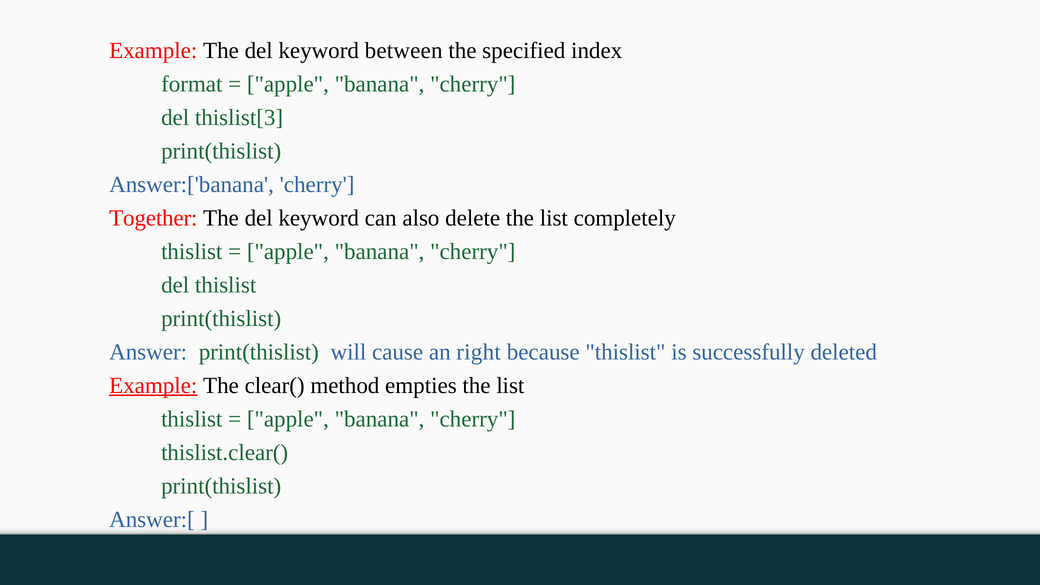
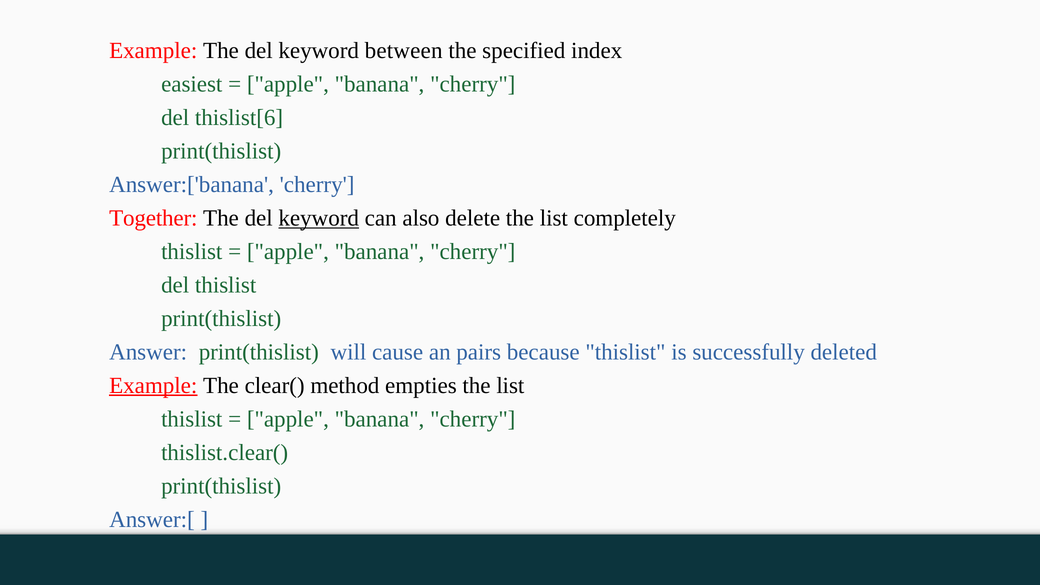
format: format -> easiest (192, 84)
thislist[3: thislist[3 -> thislist[6 (239, 118)
keyword underline: none -> present (319, 218)
right: right -> pairs (479, 352)
